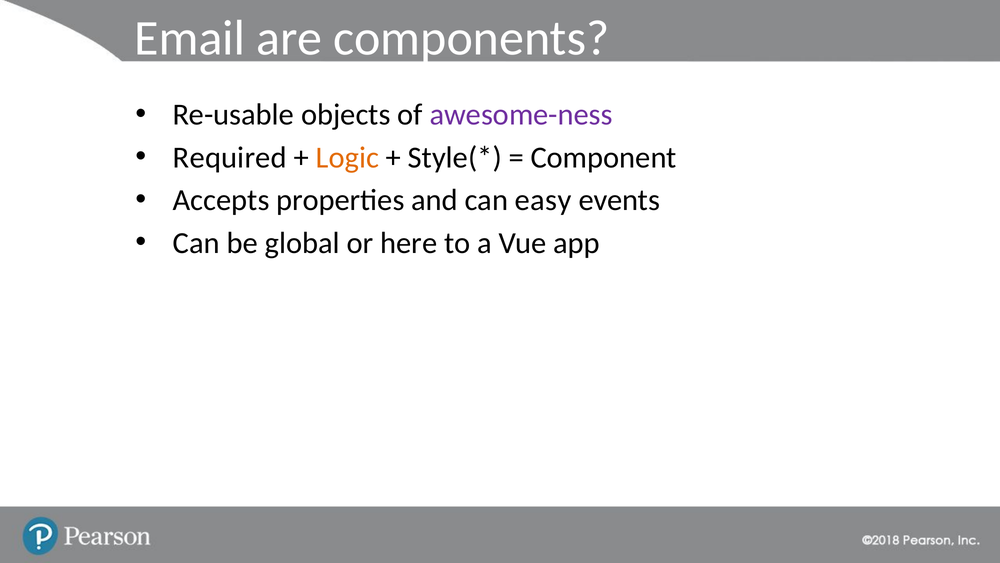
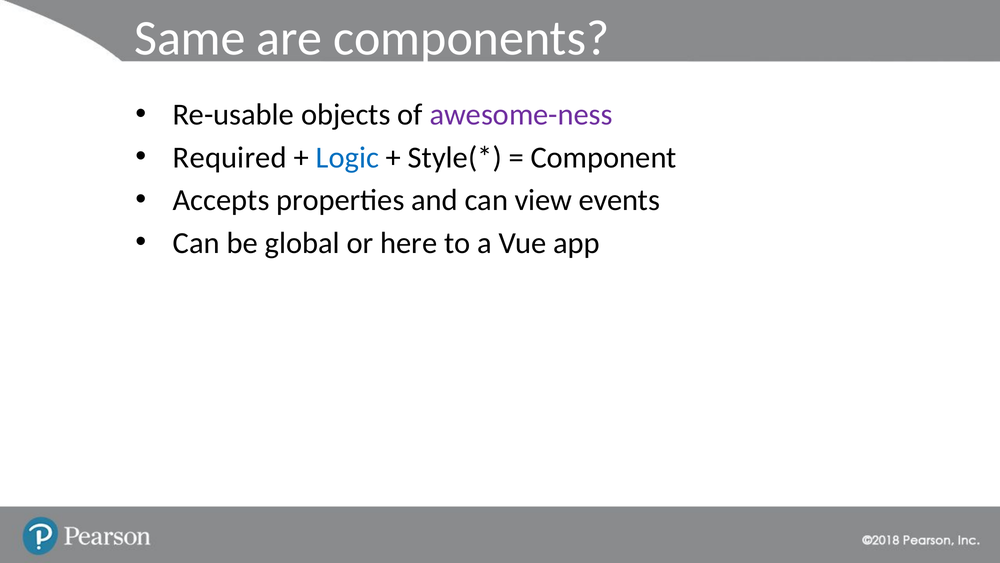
Email: Email -> Same (190, 38)
Logic colour: orange -> blue (347, 157)
easy: easy -> view (543, 200)
